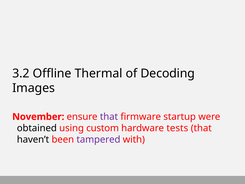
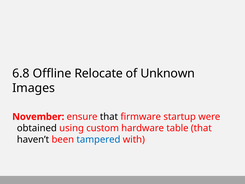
3.2: 3.2 -> 6.8 (21, 73)
Thermal: Thermal -> Relocate (99, 73)
Decoding: Decoding -> Unknown (168, 73)
that colour: purple -> black (109, 117)
tests: tests -> table (177, 128)
tampered colour: purple -> blue (98, 139)
